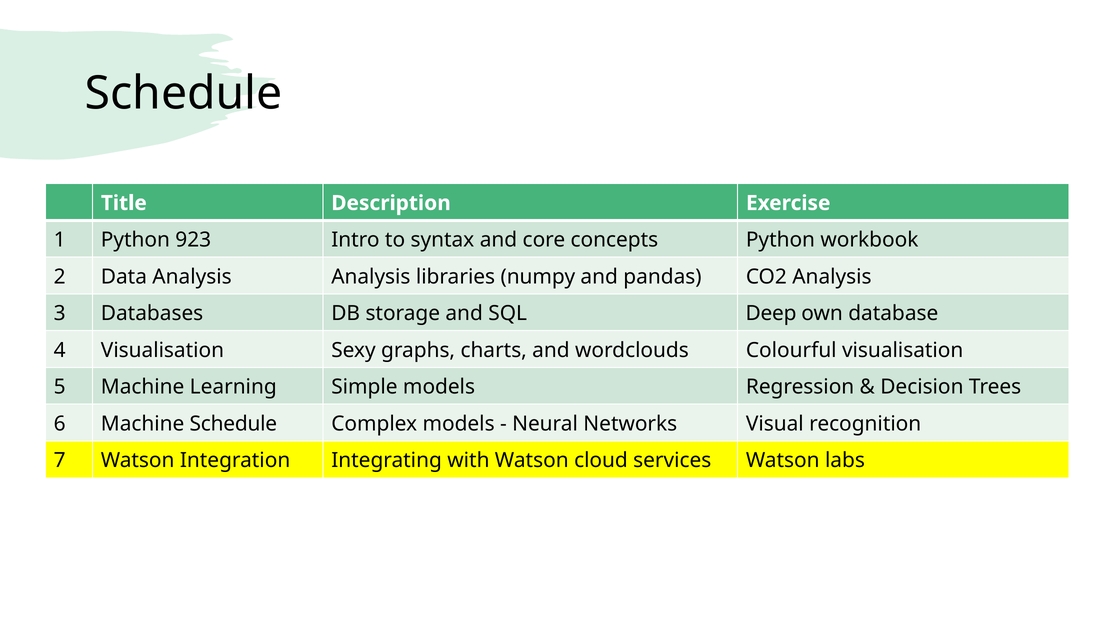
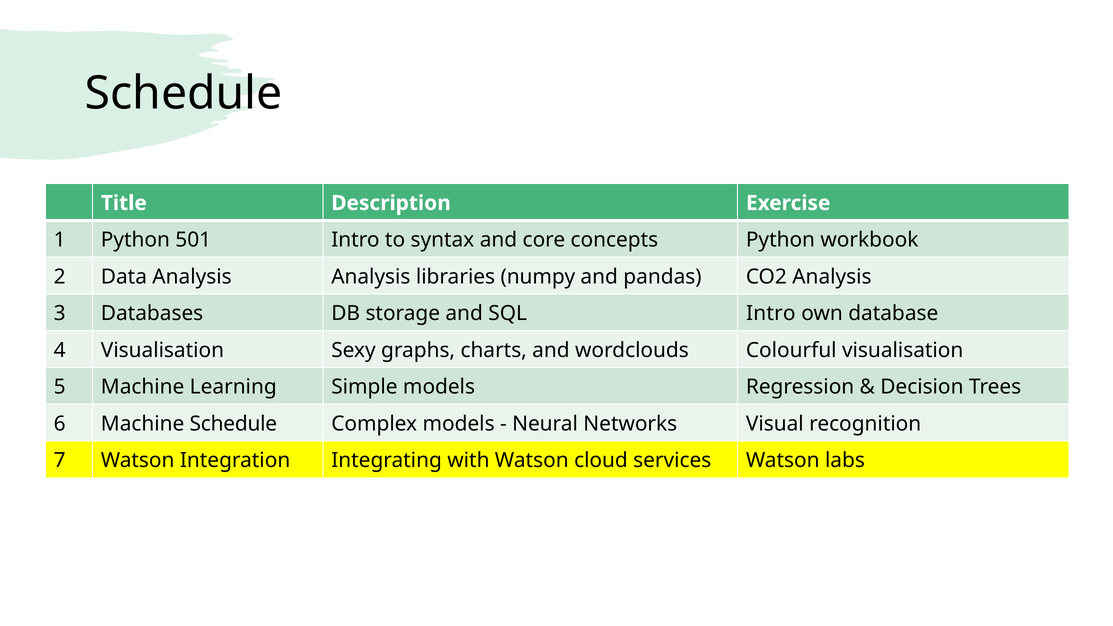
923: 923 -> 501 (193, 240)
SQL Deep: Deep -> Intro (771, 313)
